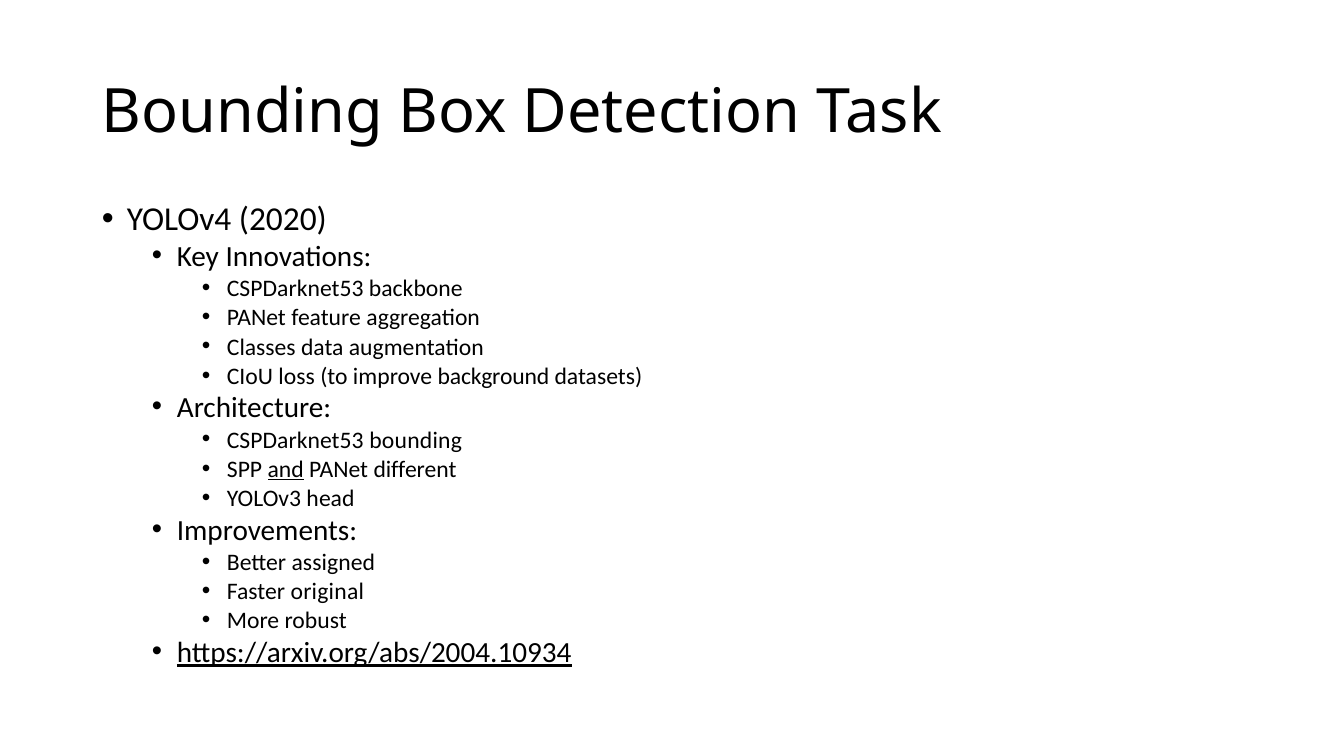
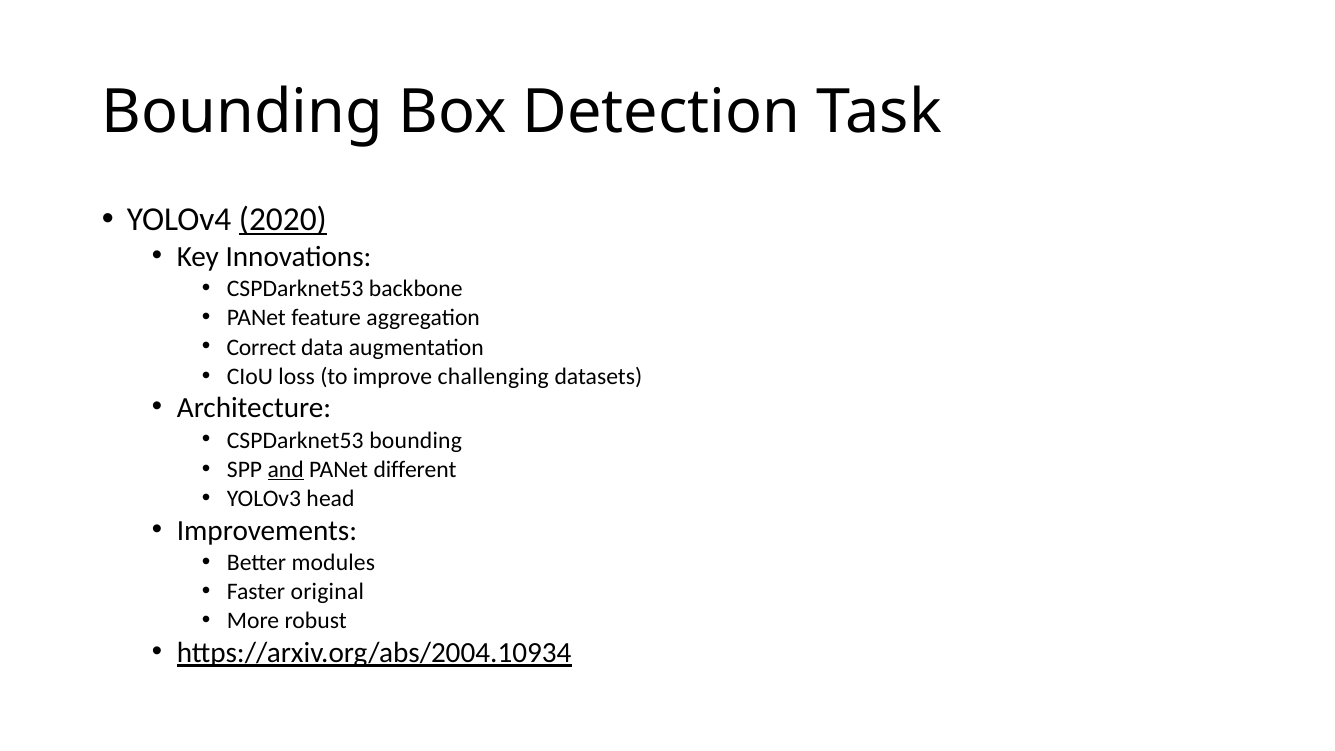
2020 underline: none -> present (283, 220)
Classes: Classes -> Correct (261, 347)
background: background -> challenging (493, 376)
assigned: assigned -> modules (333, 562)
